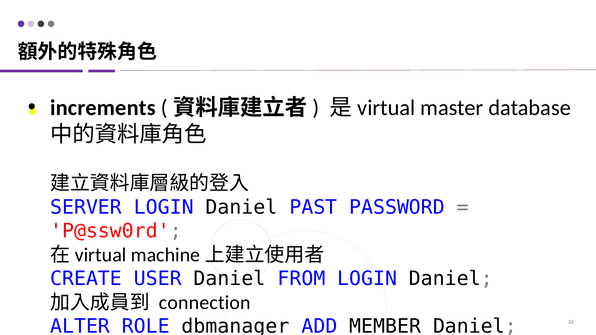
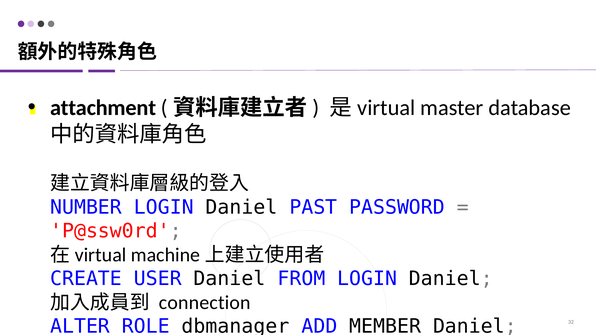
increments: increments -> attachment (103, 108)
SERVER: SERVER -> NUMBER (86, 207)
